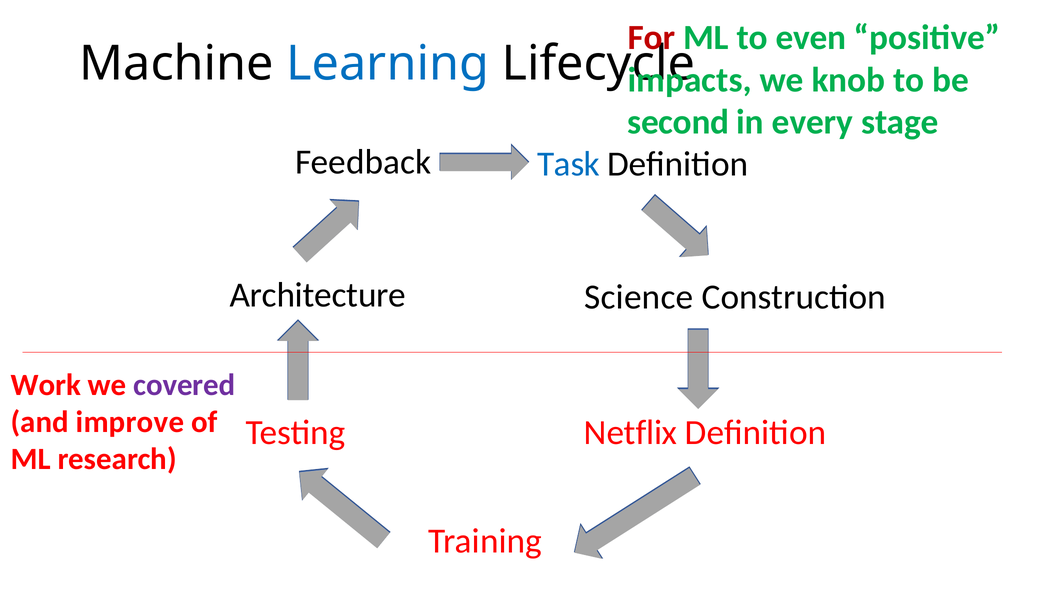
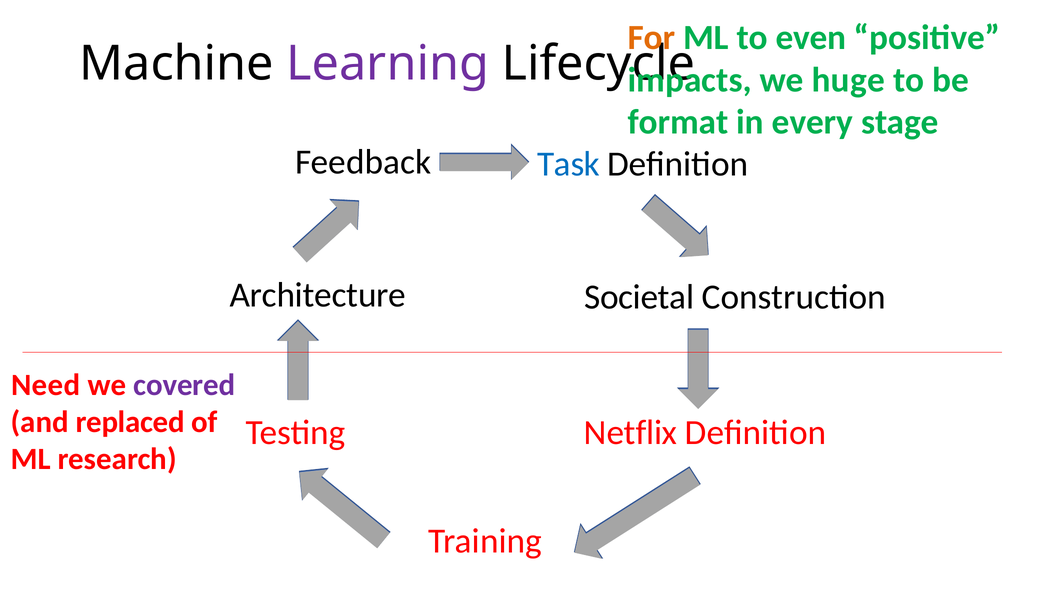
For colour: red -> orange (651, 37)
Learning colour: blue -> purple (388, 64)
knob: knob -> huge (848, 80)
second: second -> format (678, 122)
Science: Science -> Societal (639, 297)
Work: Work -> Need (46, 385)
improve: improve -> replaced (130, 422)
